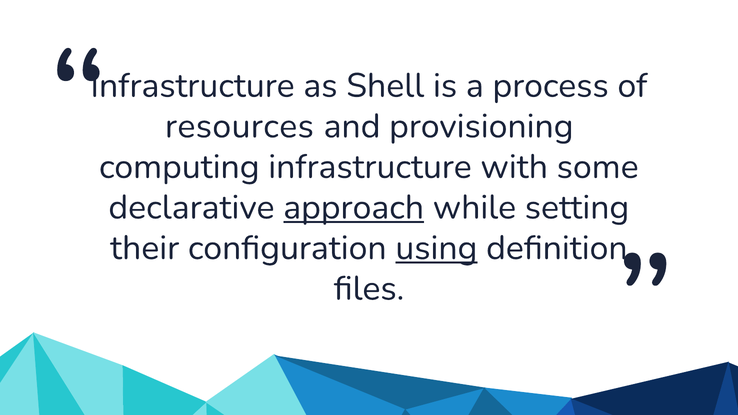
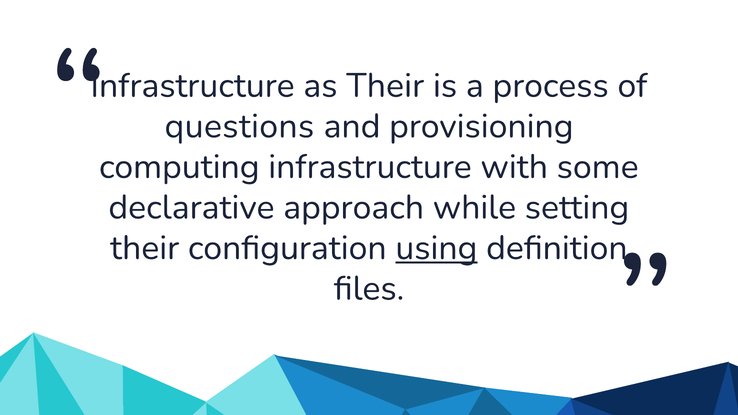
as Shell: Shell -> Their (385, 86)
resources: resources -> questions (239, 126)
approach underline: present -> none (354, 207)
